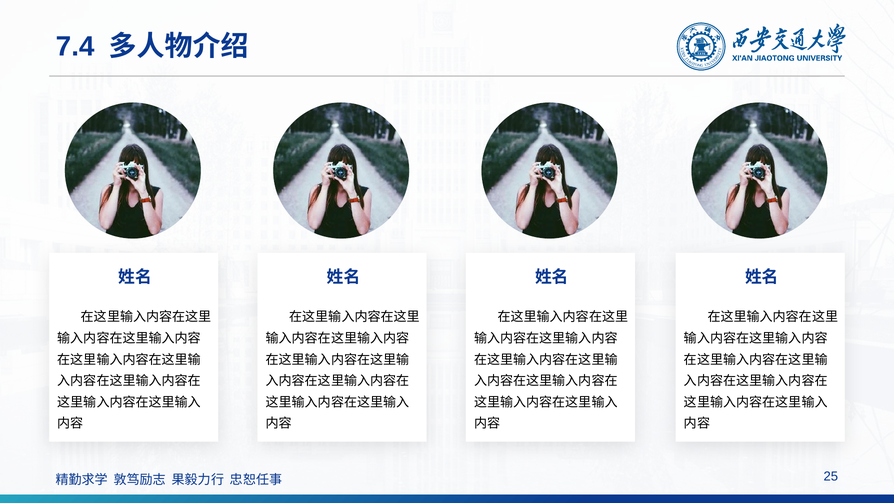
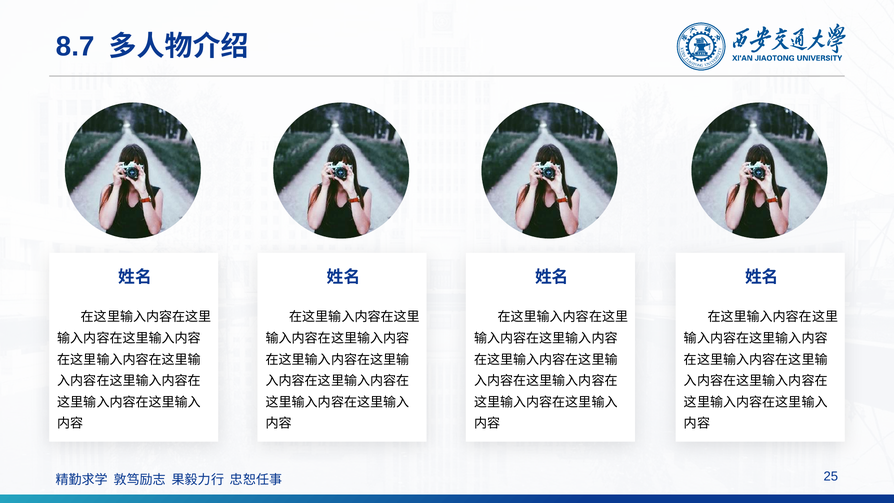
7.4: 7.4 -> 8.7 (75, 46)
